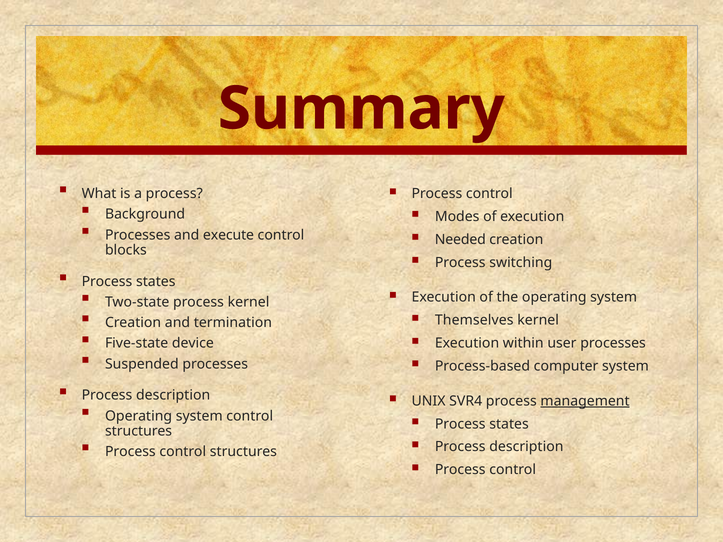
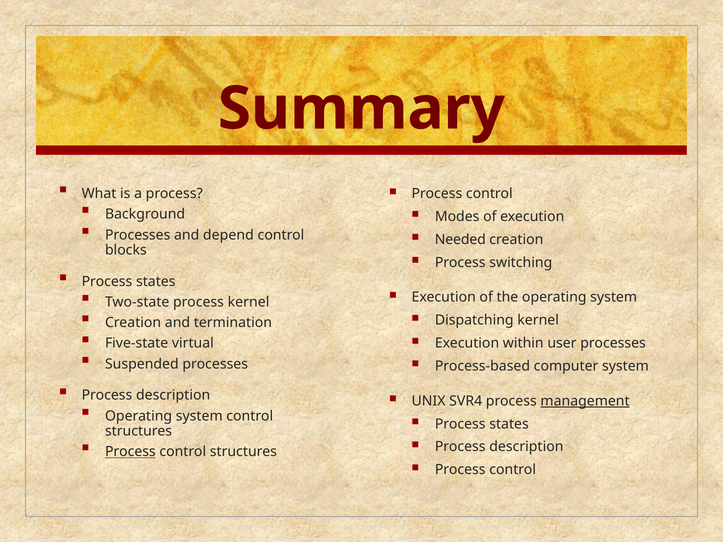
execute: execute -> depend (228, 235)
Themselves: Themselves -> Dispatching (474, 320)
device: device -> virtual (193, 343)
Process underline: none -> present (130, 452)
